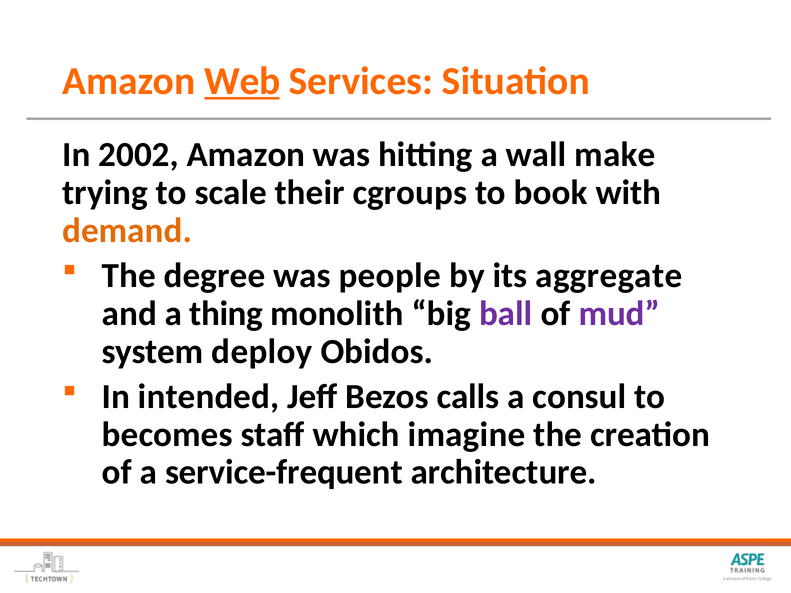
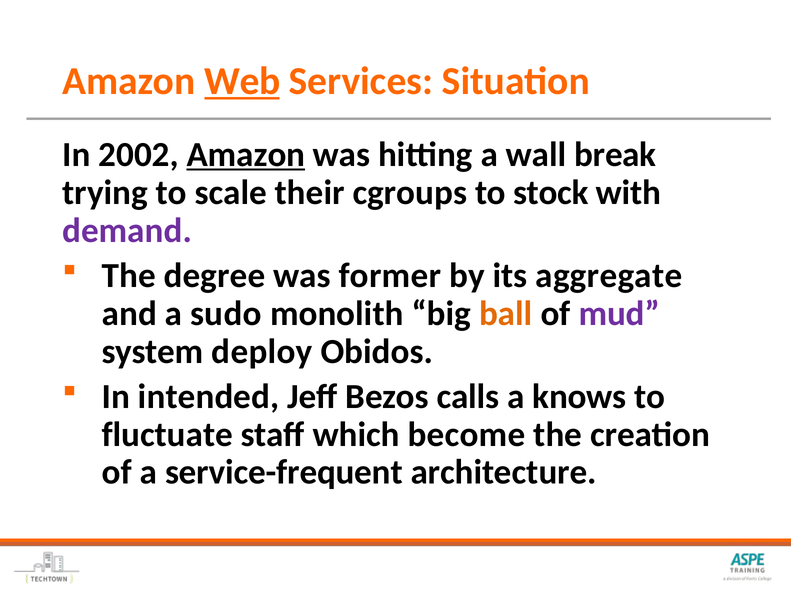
Amazon underline: none -> present (246, 155)
make: make -> break (615, 155)
book: book -> stock (551, 193)
demand colour: orange -> purple (127, 231)
people: people -> former (390, 276)
thing: thing -> sudo (226, 314)
ball colour: purple -> orange (506, 314)
consul: consul -> knows (579, 397)
becomes: becomes -> fluctuate (167, 435)
imagine: imagine -> become (467, 435)
